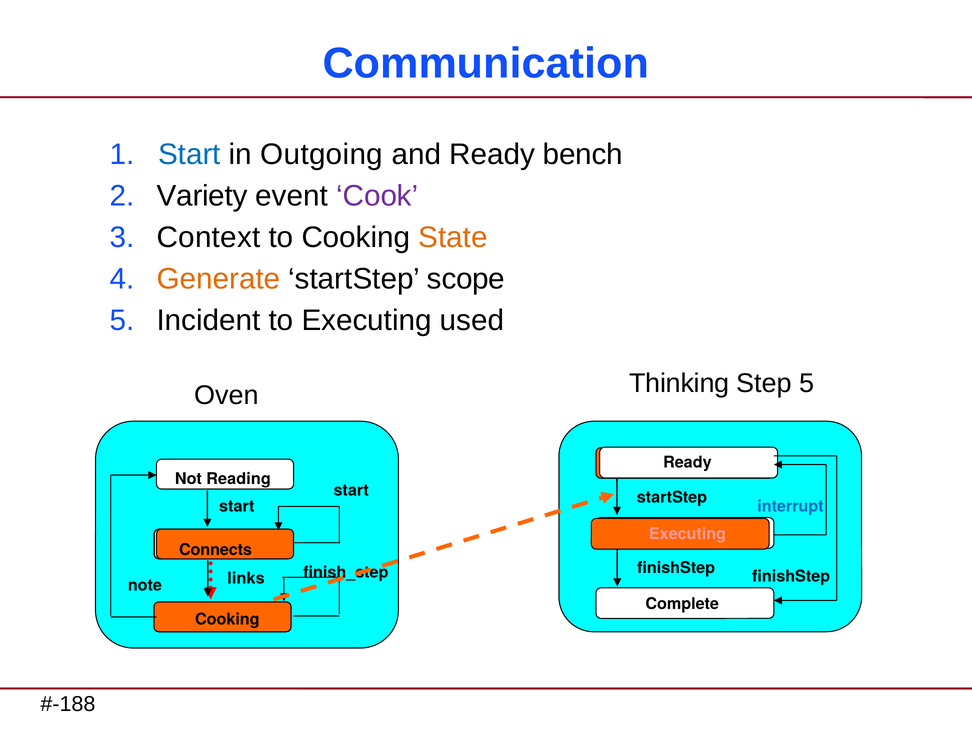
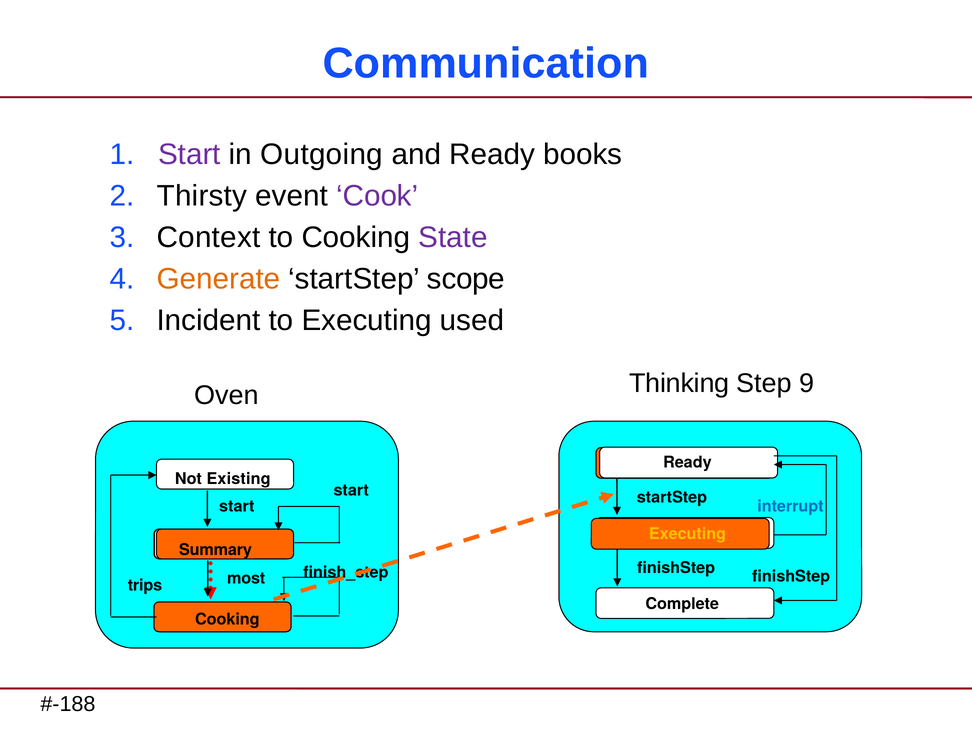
Start colour: blue -> purple (189, 154)
bench: bench -> books (583, 154)
Variety: Variety -> Thirsty (202, 196)
State colour: orange -> purple (453, 237)
Step 5: 5 -> 9 (807, 384)
Reading: Reading -> Existing (239, 479)
Executing colour: pink -> yellow (687, 534)
Connects: Connects -> Summary (215, 550)
links: links -> most (246, 579)
note: note -> trips (145, 585)
